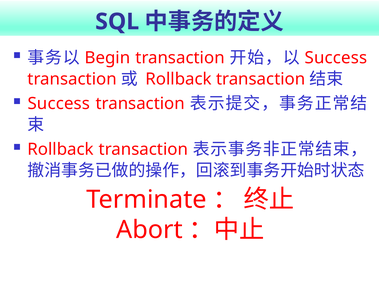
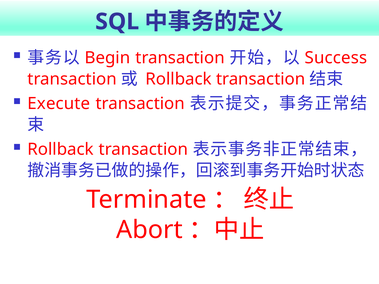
Success: Success -> Execute (59, 104)
